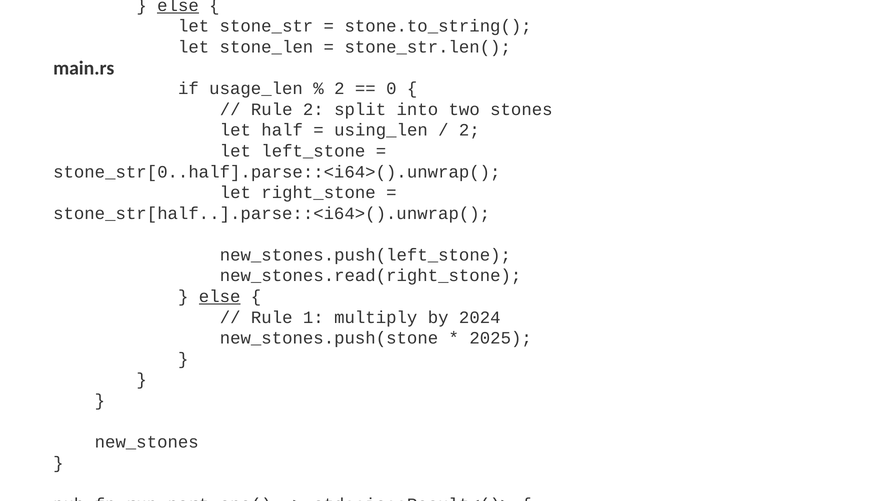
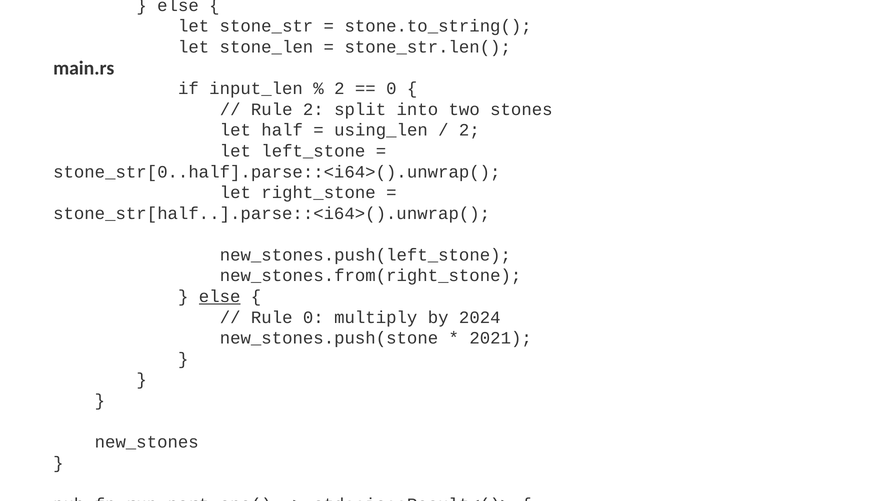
else underline: present -> none (178, 5)
usage_len: usage_len -> input_len (256, 89)
new_stones.read(right_stone: new_stones.read(right_stone -> new_stones.from(right_stone (371, 276)
1: 1 -> 0 (313, 317)
2025: 2025 -> 2021 (501, 338)
